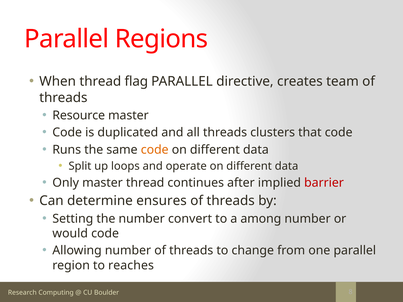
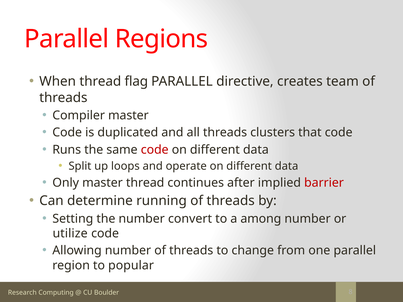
Resource: Resource -> Compiler (79, 115)
code colour: orange -> red (155, 150)
ensures: ensures -> running (162, 201)
would: would -> utilize (70, 234)
reaches: reaches -> popular (131, 266)
